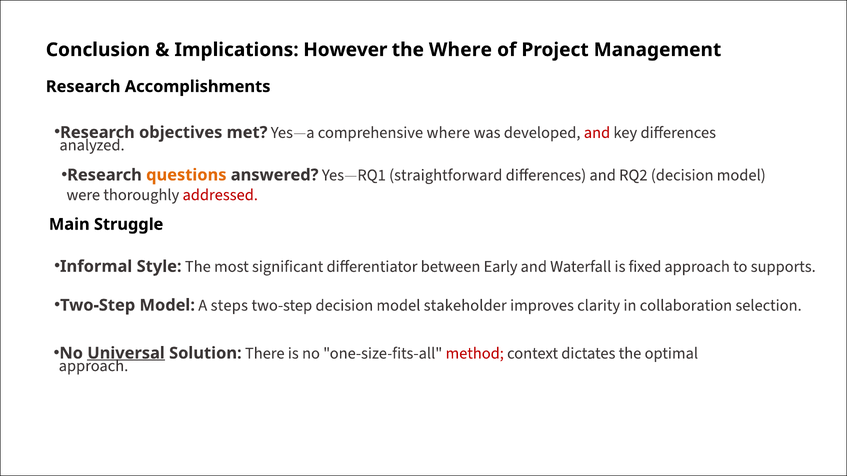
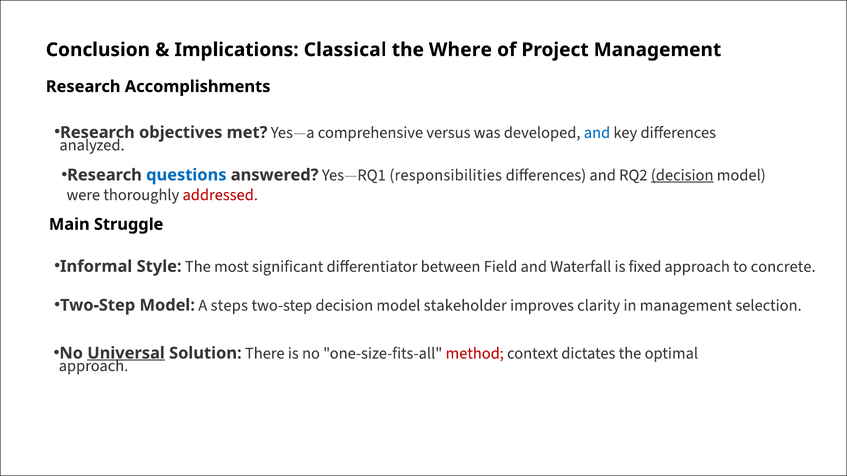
However: However -> Classical (345, 50)
comprehensive where: where -> versus (448, 133)
and colour: red -> blue (597, 133)
questions colour: orange -> blue (186, 175)
straightforward: straightforward -> responsibilities (446, 175)
decision underline: none -> present (682, 175)
Early: Early -> Field (500, 267)
supports: supports -> concrete (783, 267)
in collaboration: collaboration -> management (686, 306)
